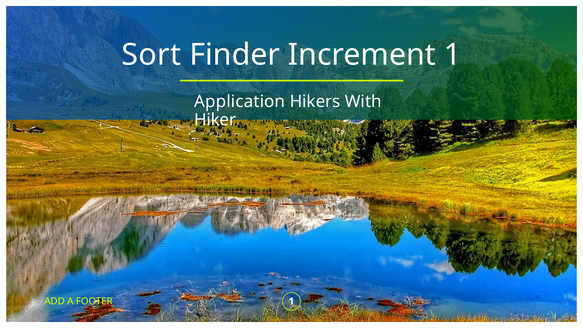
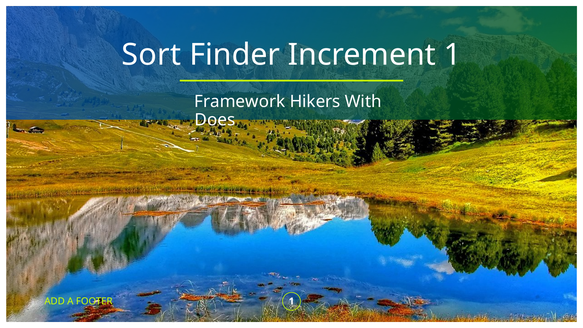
Application: Application -> Framework (240, 101)
Hiker: Hiker -> Does (215, 120)
